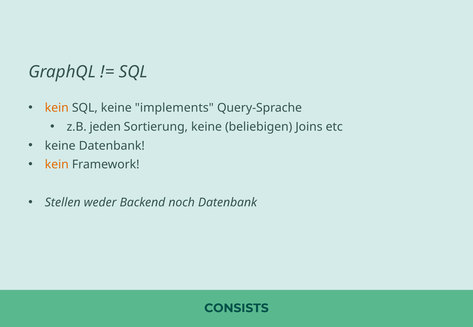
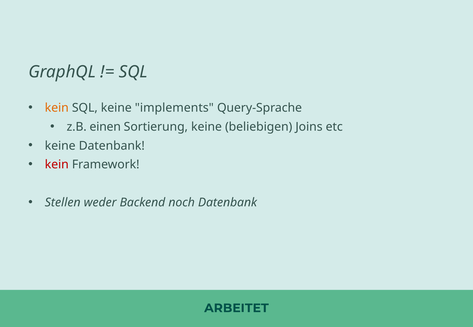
jeden: jeden -> einen (105, 127)
kein colour: orange -> red (57, 165)
CONSISTS: CONSISTS -> ARBEITET (236, 308)
